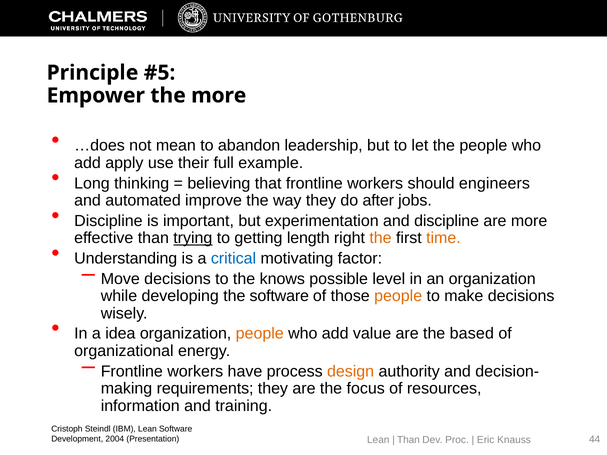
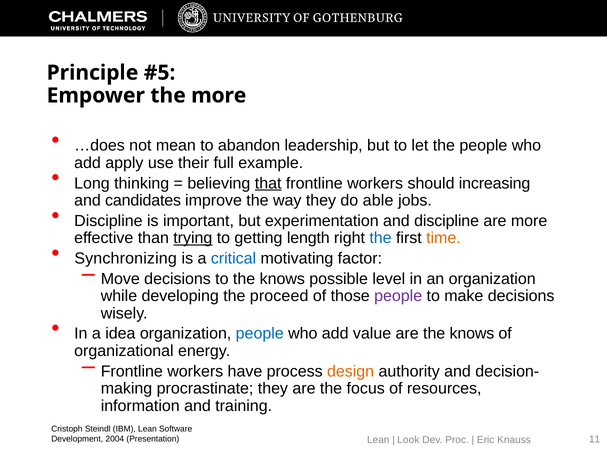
that underline: none -> present (268, 183)
engineers: engineers -> increasing (495, 183)
automated: automated -> candidates (143, 201)
after: after -> able (378, 201)
the colour: orange -> blue (380, 238)
Understanding: Understanding -> Synchronizing (126, 259)
the software: software -> proceed (279, 296)
people colour: orange -> purple (398, 296)
people colour: orange -> blue (260, 334)
are the based: based -> knows (472, 334)
requirements: requirements -> procrastinate (205, 389)
Than: Than -> Look (408, 440)
44: 44 -> 11 (595, 440)
